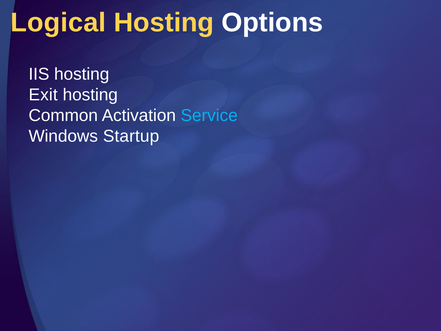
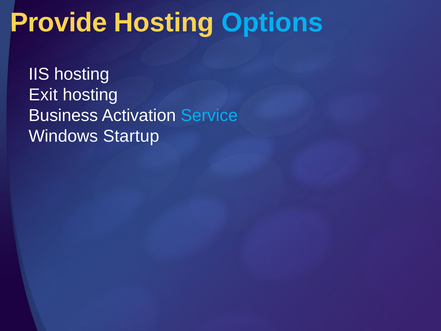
Logical: Logical -> Provide (59, 23)
Options colour: white -> light blue (272, 23)
Common: Common -> Business (63, 115)
